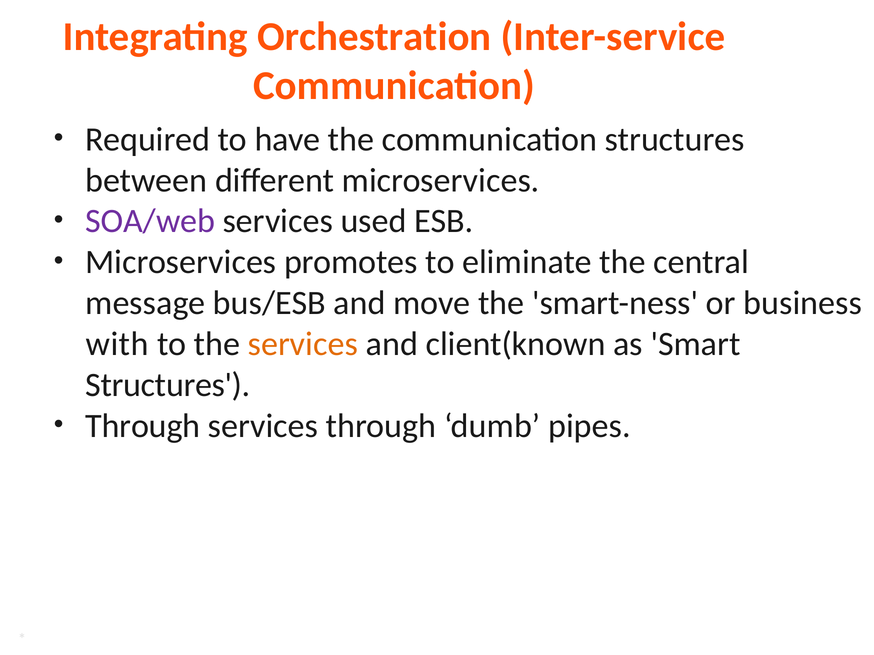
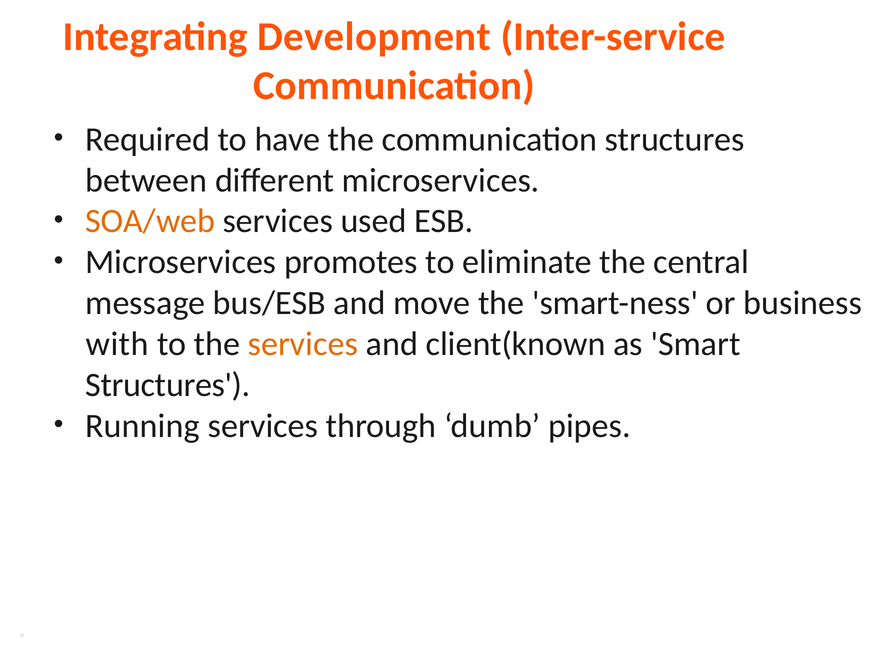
Orchestration: Orchestration -> Development (374, 37)
SOA/web colour: purple -> orange (150, 221)
Through: Through -> Running (143, 426)
